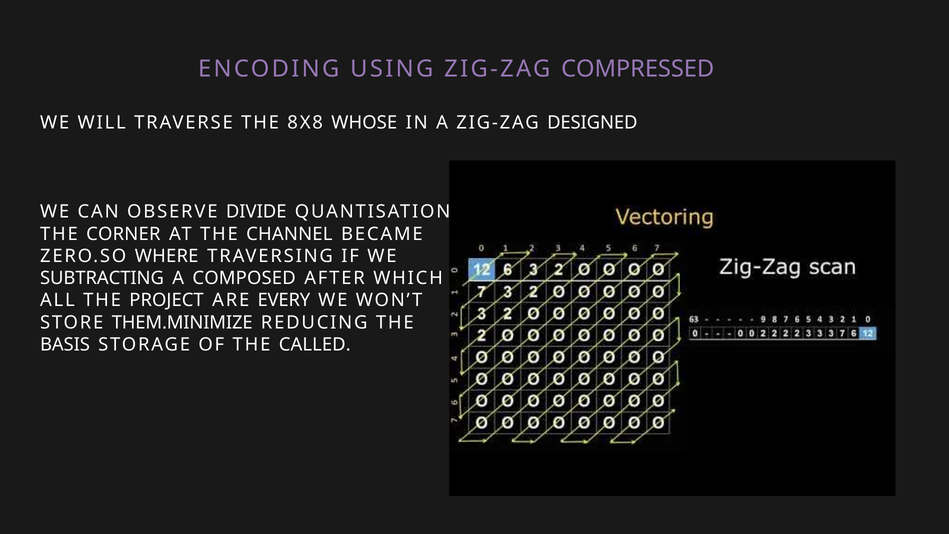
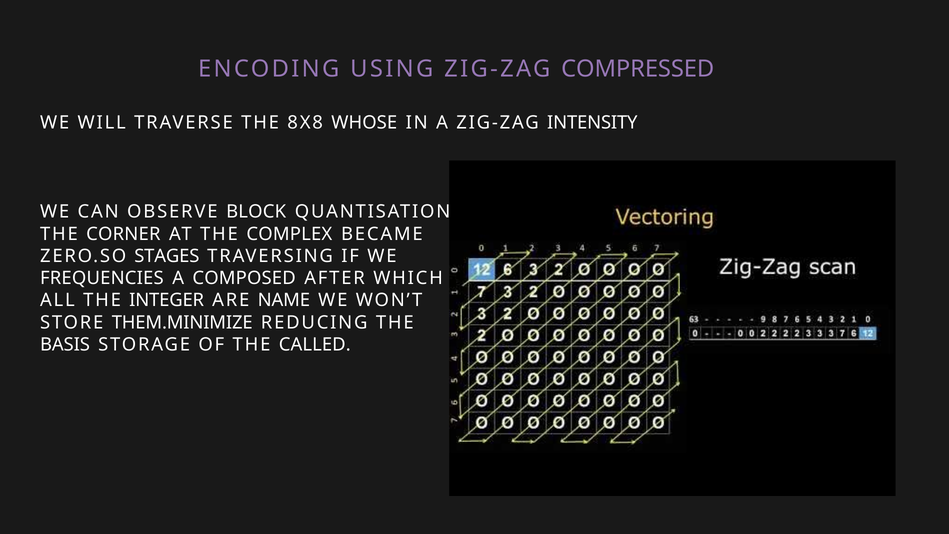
DESIGNED: DESIGNED -> INTENSITY (592, 123)
DIVIDE: DIVIDE -> BLOCK (256, 212)
CHANNEL: CHANNEL -> COMPLEX (289, 234)
WHERE: WHERE -> STAGES (167, 256)
SUBTRACTING: SUBTRACTING -> FREQUENCIES (102, 278)
PROJECT: PROJECT -> INTEGER (167, 300)
EVERY: EVERY -> NAME (284, 300)
